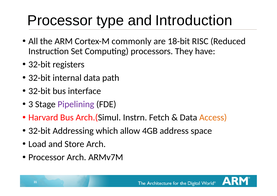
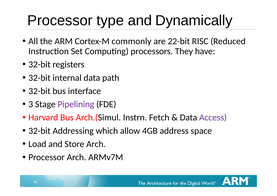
Introduction: Introduction -> Dynamically (194, 20)
18-bit: 18-bit -> 22-bit (179, 41)
Access colour: orange -> purple (213, 117)
